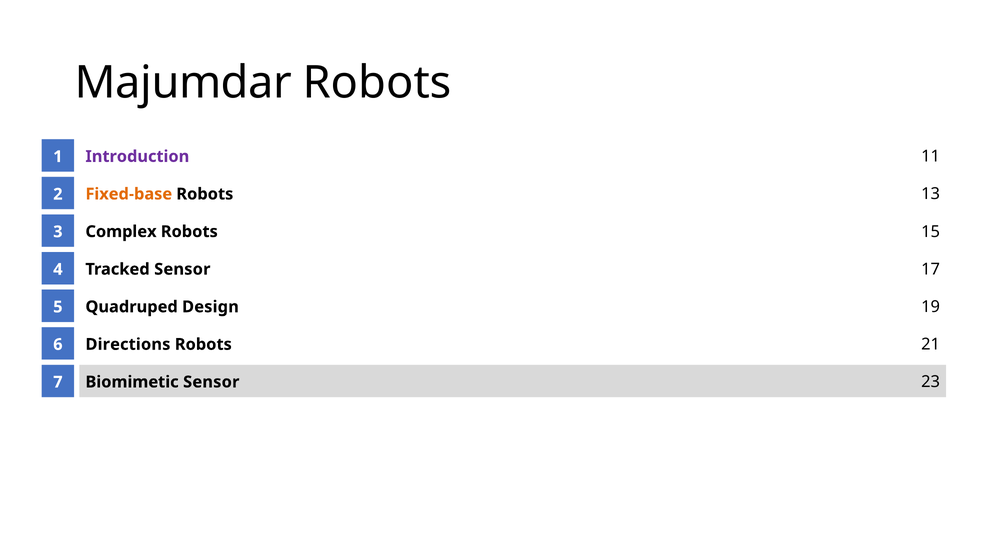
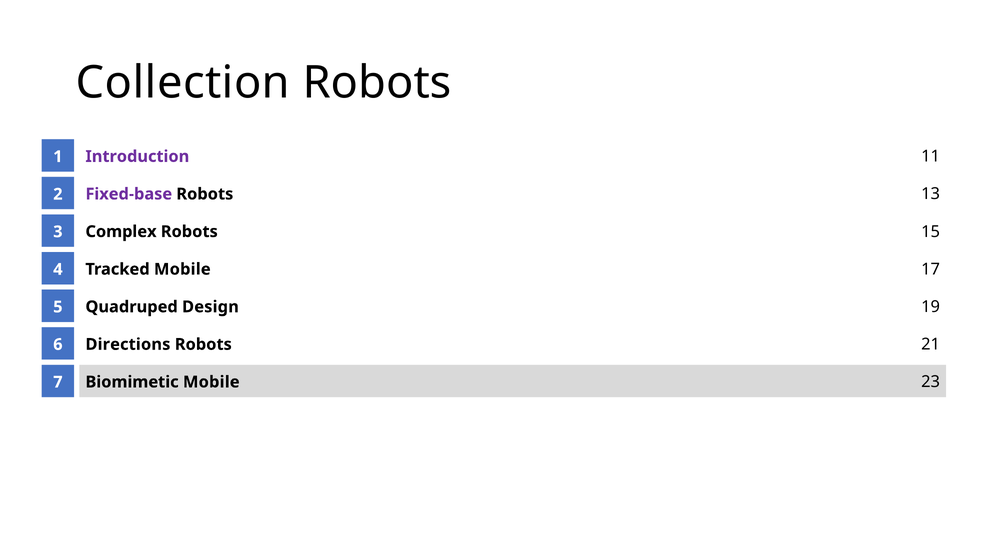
Majumdar: Majumdar -> Collection (183, 83)
Fixed-base colour: orange -> purple (129, 194)
Tracked Sensor: Sensor -> Mobile (182, 269)
Biomimetic Sensor: Sensor -> Mobile (211, 382)
